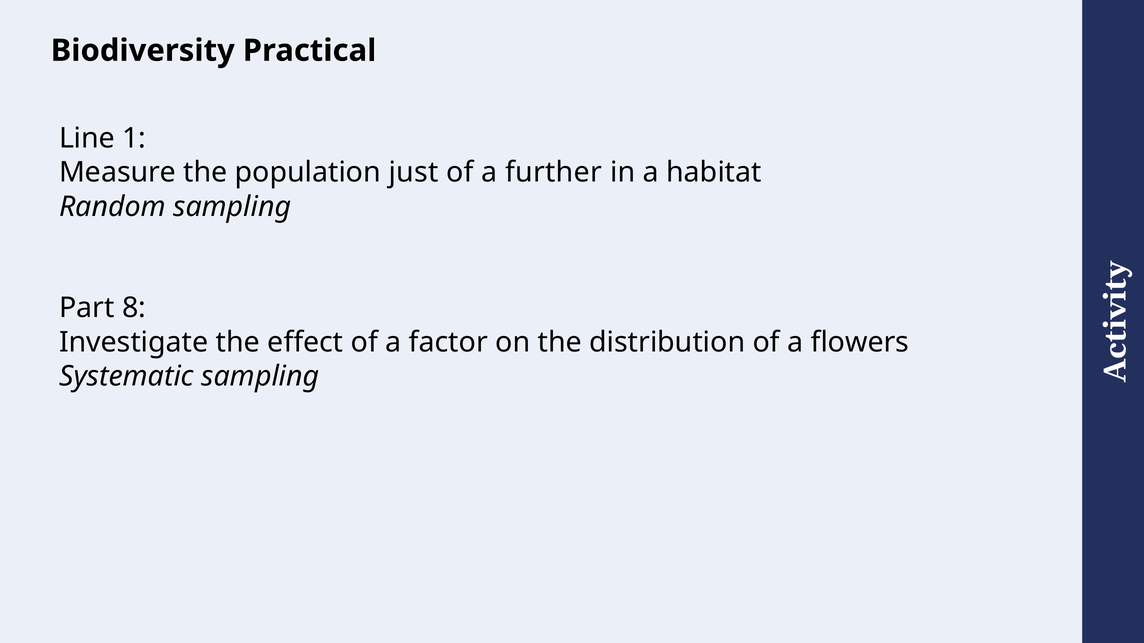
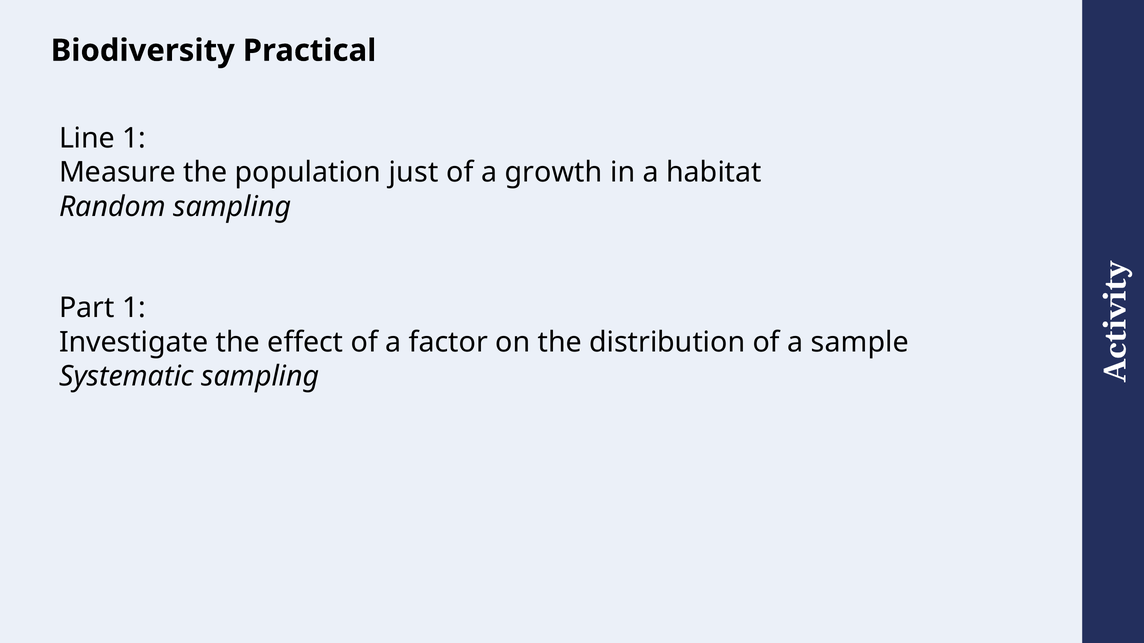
further: further -> growth (554, 173)
Part 8: 8 -> 1 (134, 308)
flowers: flowers -> sample (860, 342)
